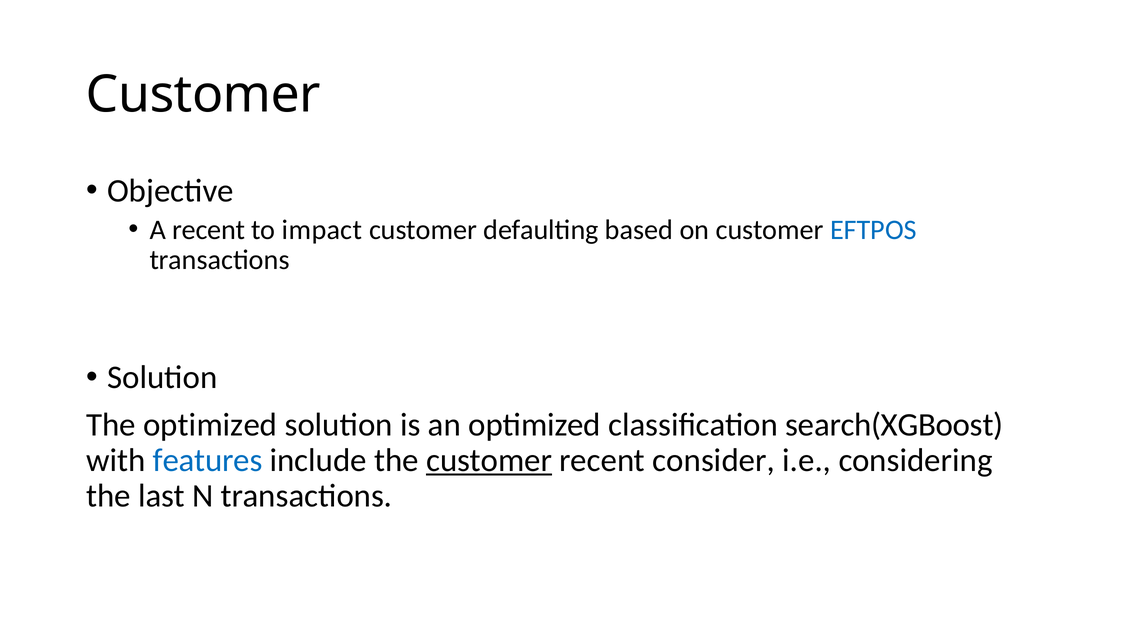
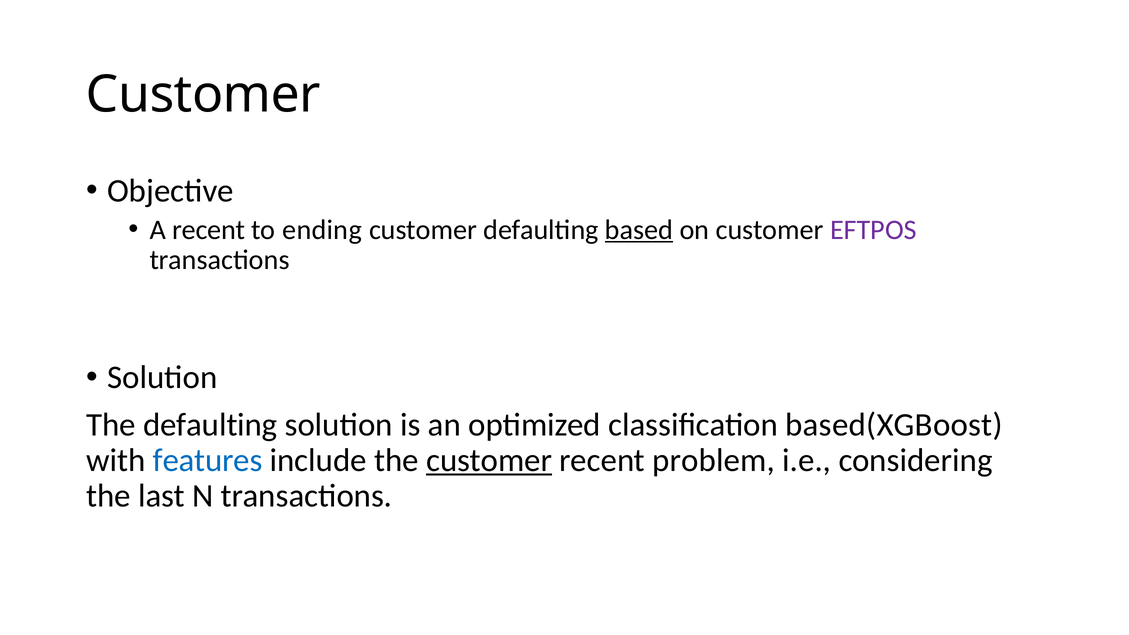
impact: impact -> ending (322, 230)
based underline: none -> present (639, 230)
EFTPOS colour: blue -> purple (873, 230)
The optimized: optimized -> defaulting (210, 425)
search(XGBoost: search(XGBoost -> based(XGBoost (894, 425)
consider: consider -> problem (714, 460)
